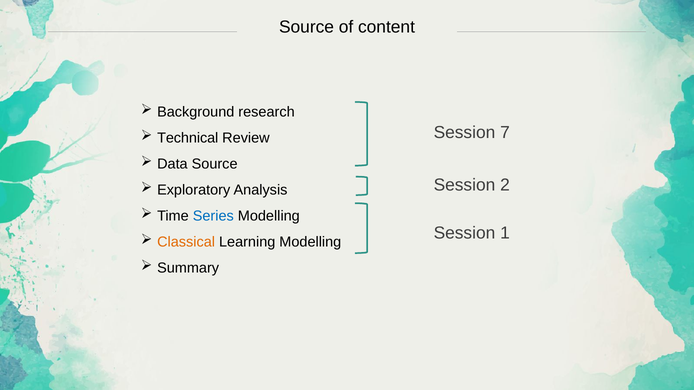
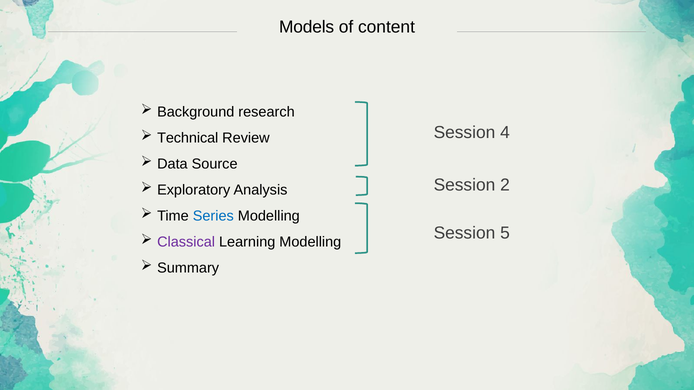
Source: Source -> Models (307, 27)
7: 7 -> 4 (505, 133)
1: 1 -> 5 (505, 233)
Classical colour: orange -> purple (186, 242)
